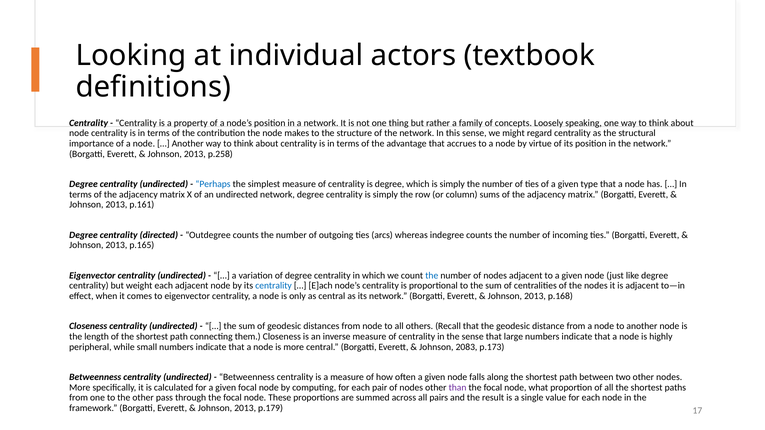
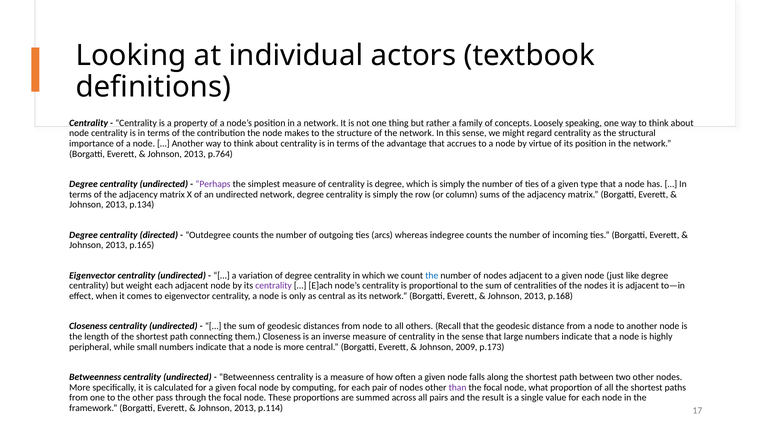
p.258: p.258 -> p.764 (220, 154)
Perhaps colour: blue -> purple (213, 184)
p.161: p.161 -> p.134 (142, 205)
centrality colour: blue -> purple (274, 286)
2083: 2083 -> 2009 (467, 347)
p.179: p.179 -> p.114 (271, 408)
